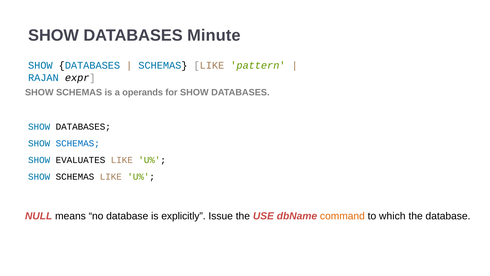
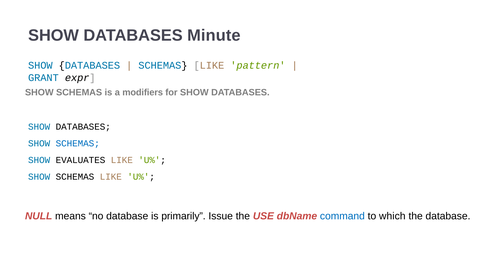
RAJAN: RAJAN -> GRANT (43, 78)
operands: operands -> modifiers (143, 93)
explicitly: explicitly -> primarily (184, 216)
command colour: orange -> blue (342, 216)
